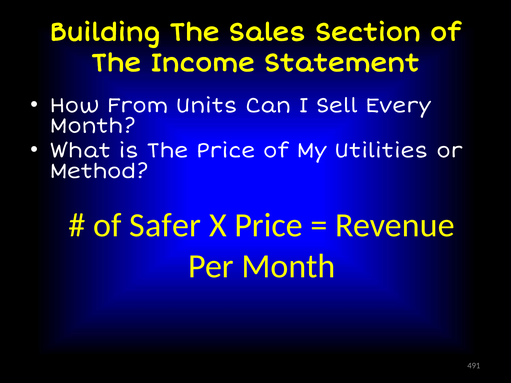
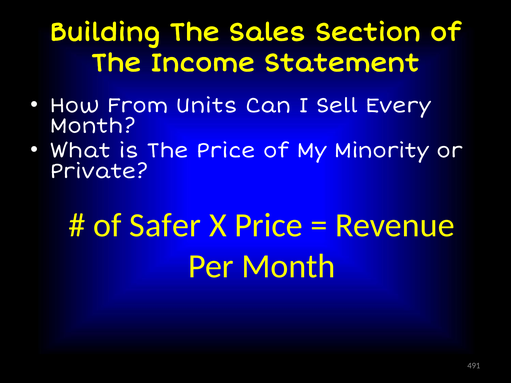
Utilities: Utilities -> Minority (382, 151)
Method: Method -> Private (99, 171)
